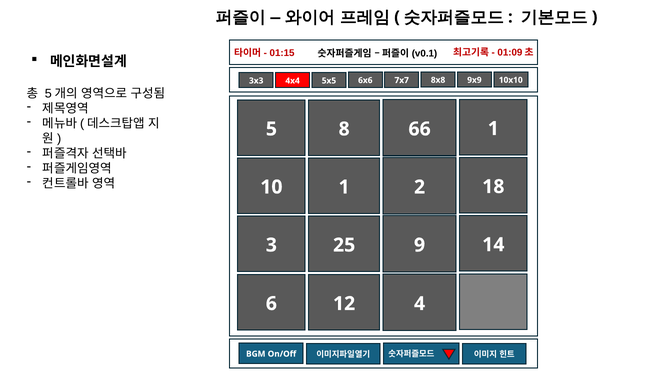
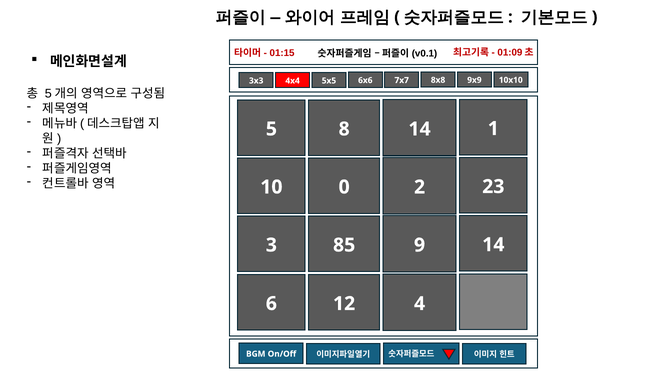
8 66: 66 -> 14 (420, 129)
10 1: 1 -> 0 (344, 187)
18: 18 -> 23 (493, 187)
25: 25 -> 85 (344, 245)
